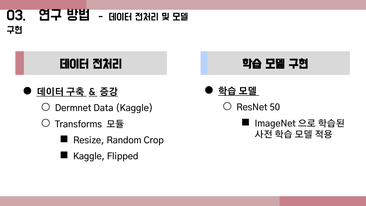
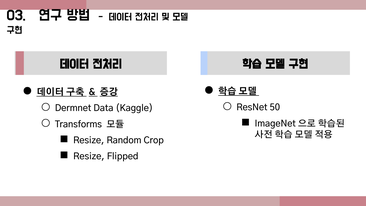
Kaggle: Kaggle -> Resize (89, 156)
